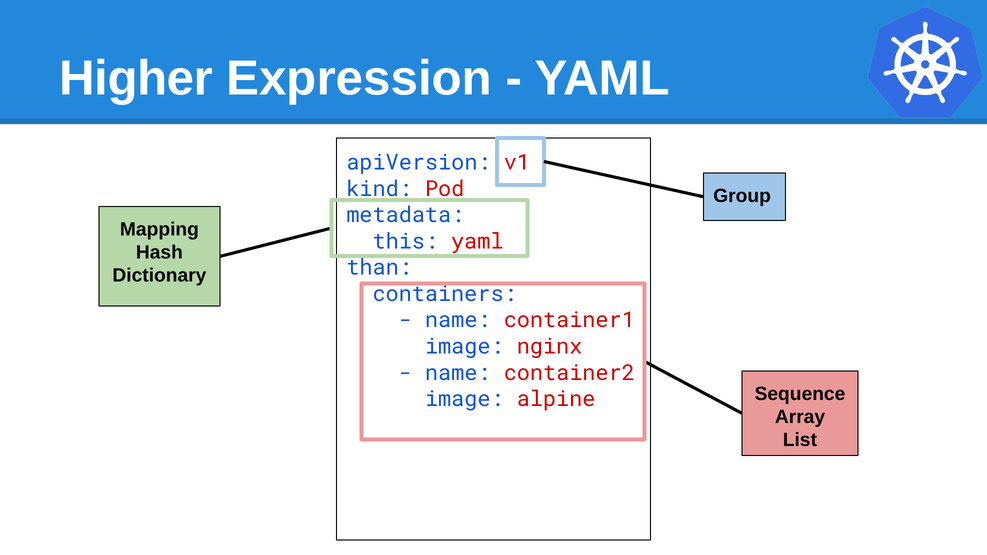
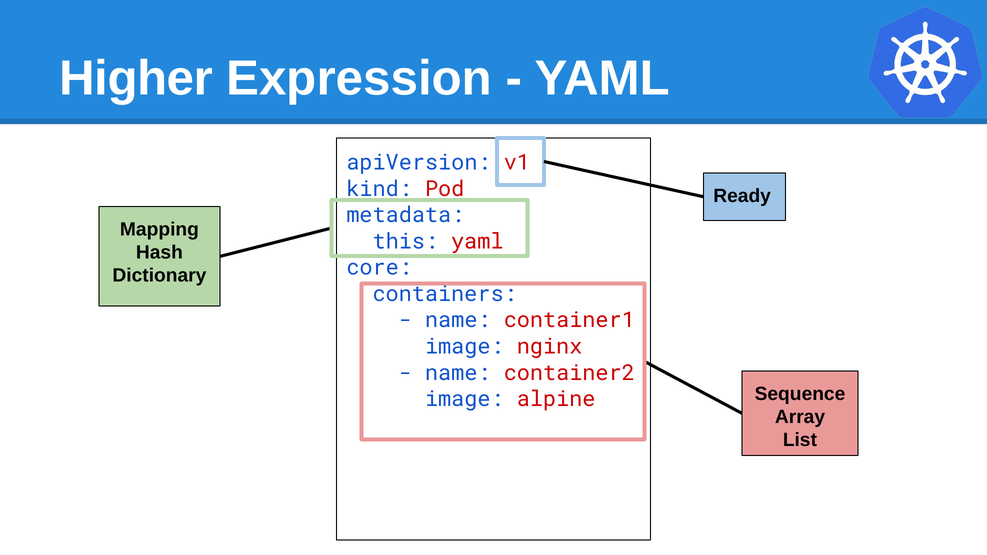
Group: Group -> Ready (742, 196)
than: than -> core (379, 268)
